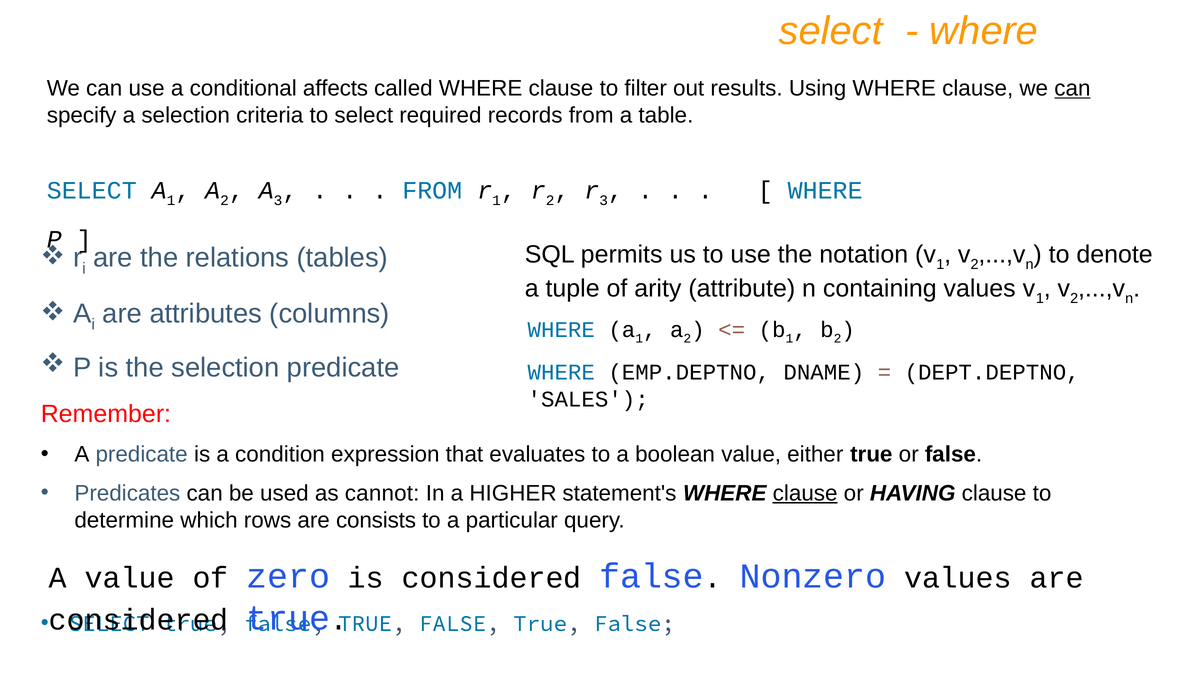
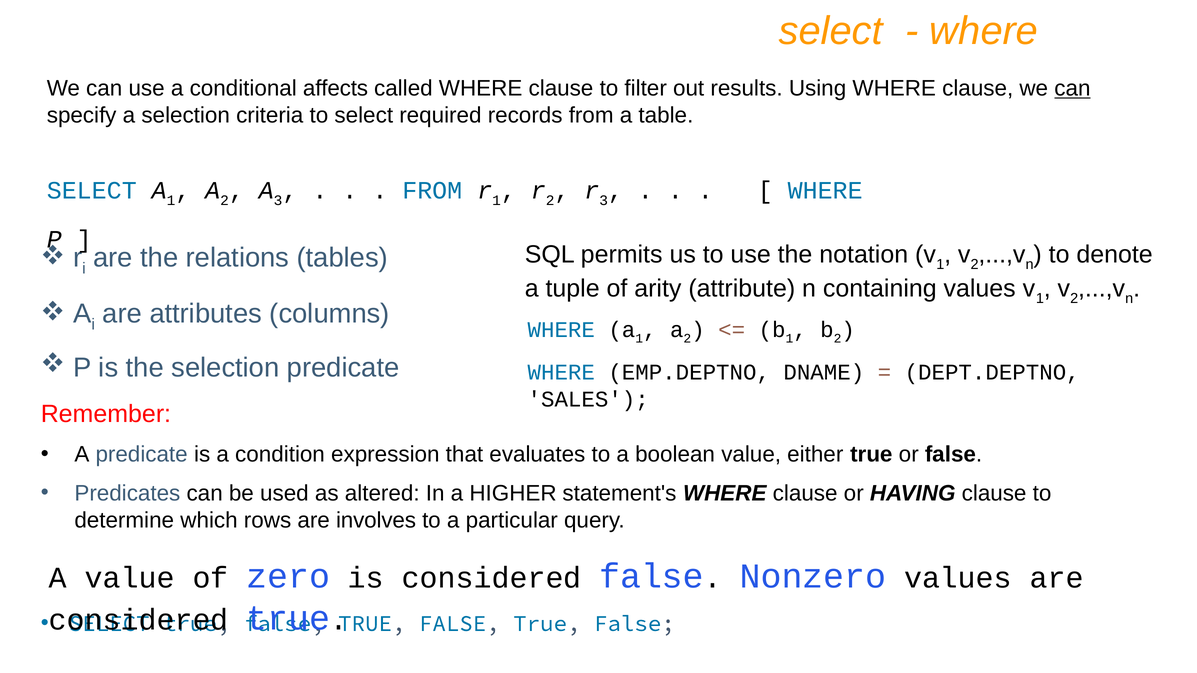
cannot: cannot -> altered (382, 493)
clause underline: present -> none (805, 493)
consists: consists -> involves (376, 520)
